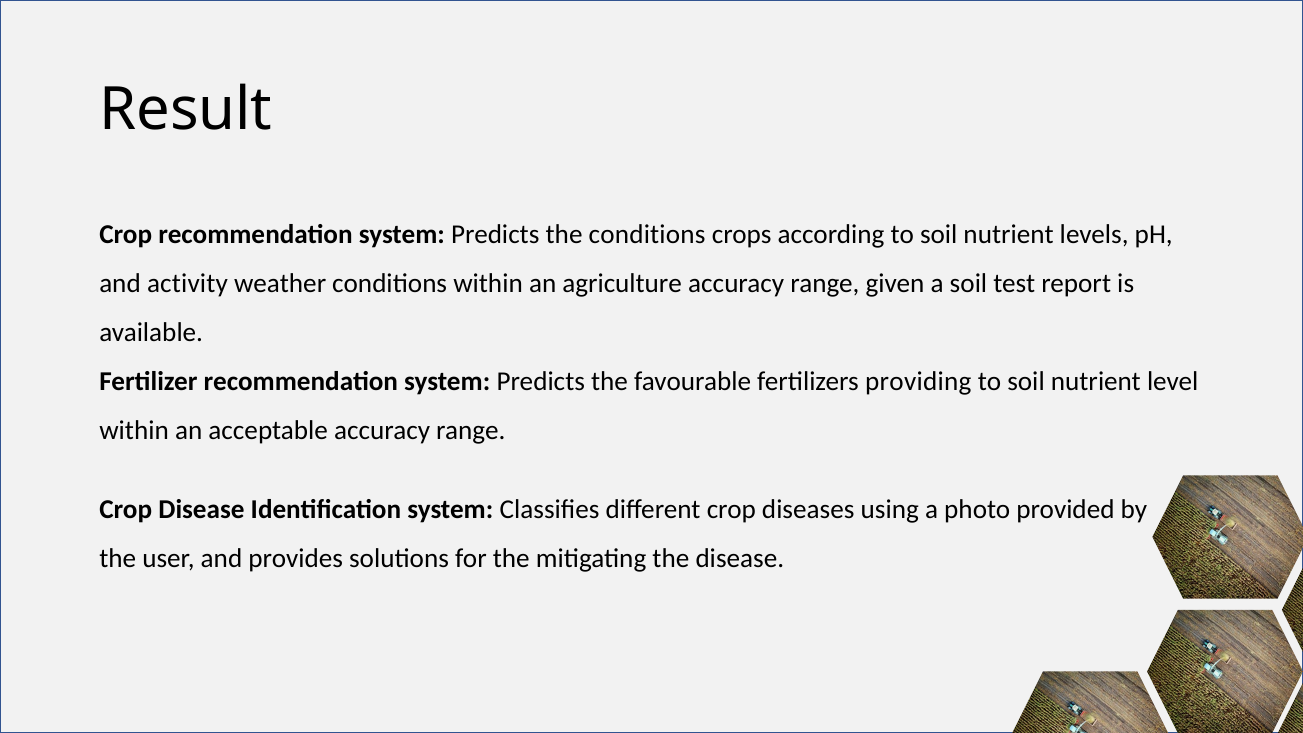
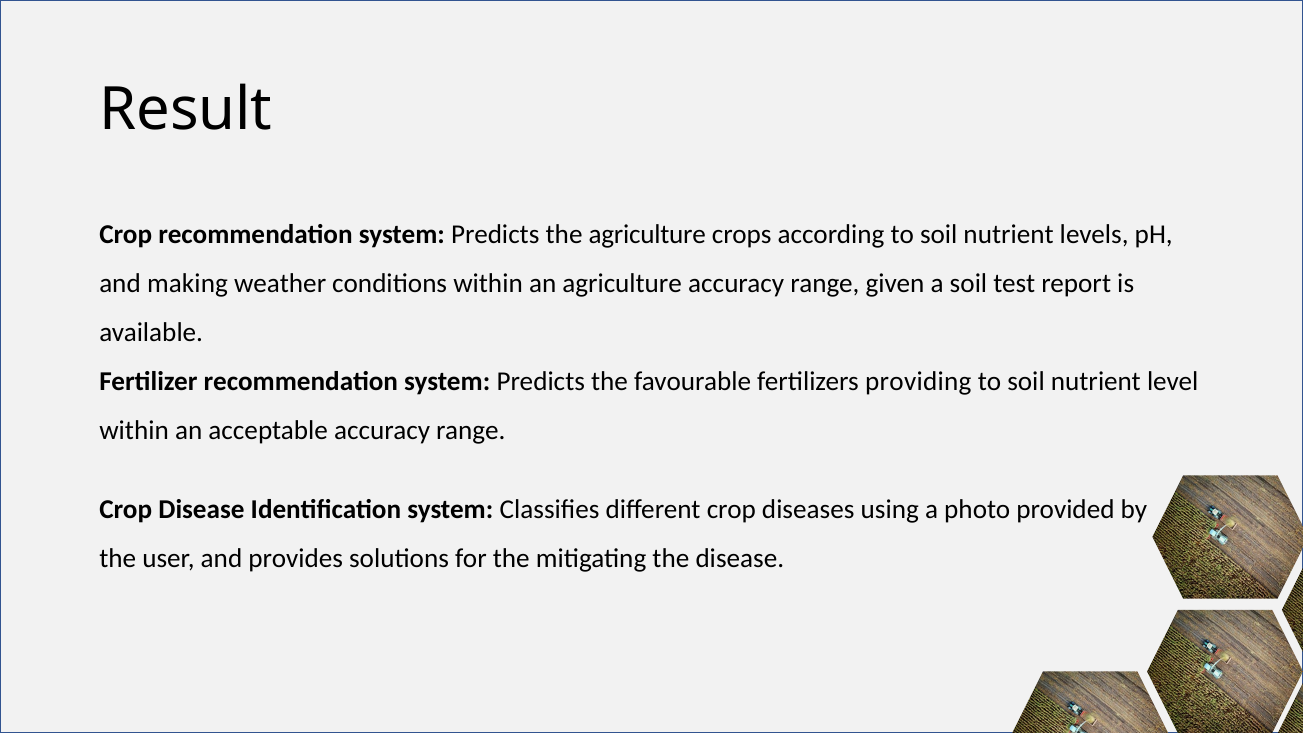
the conditions: conditions -> agriculture (647, 235)
activity: activity -> making (187, 283)
